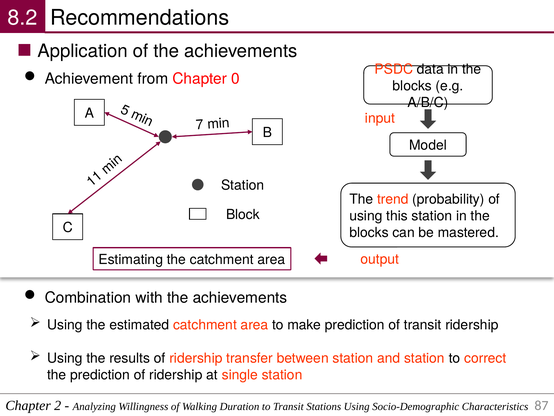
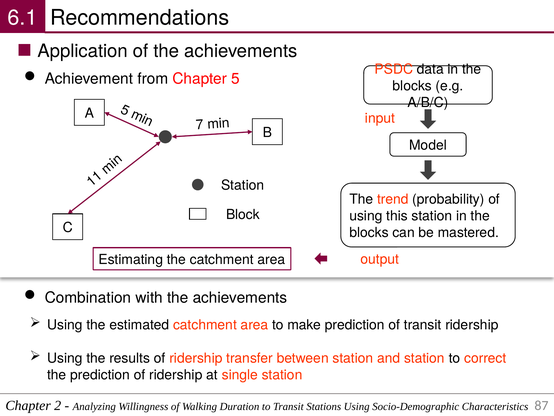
8.2: 8.2 -> 6.1 (22, 18)
Chapter 0: 0 -> 5 (236, 79)
